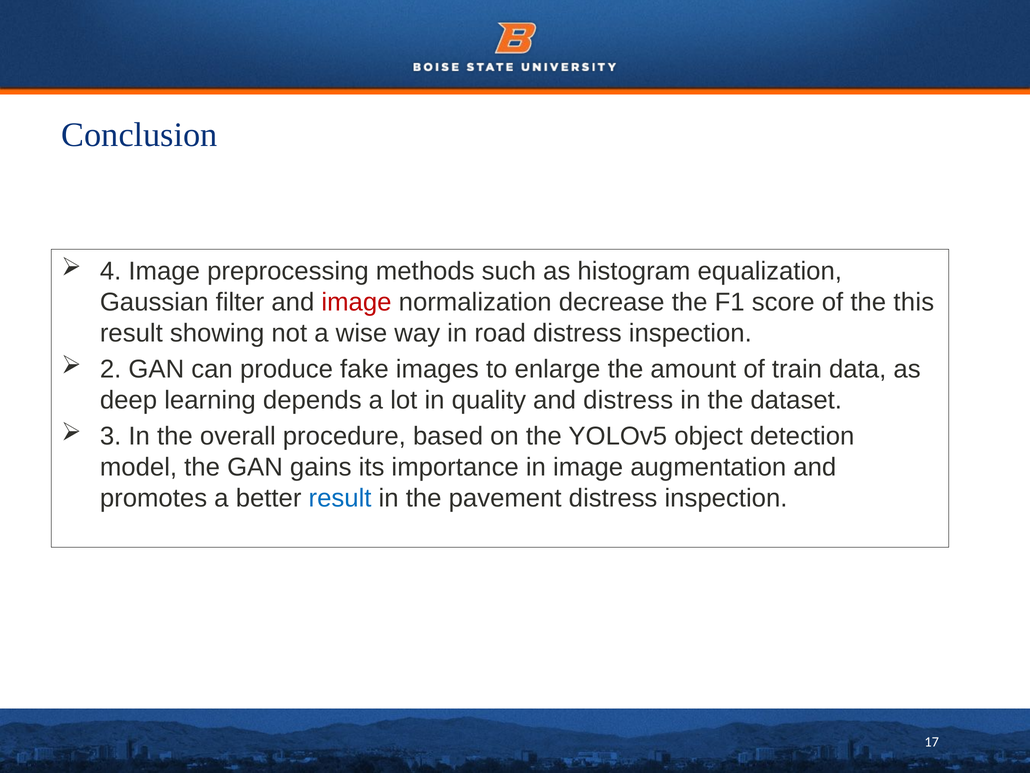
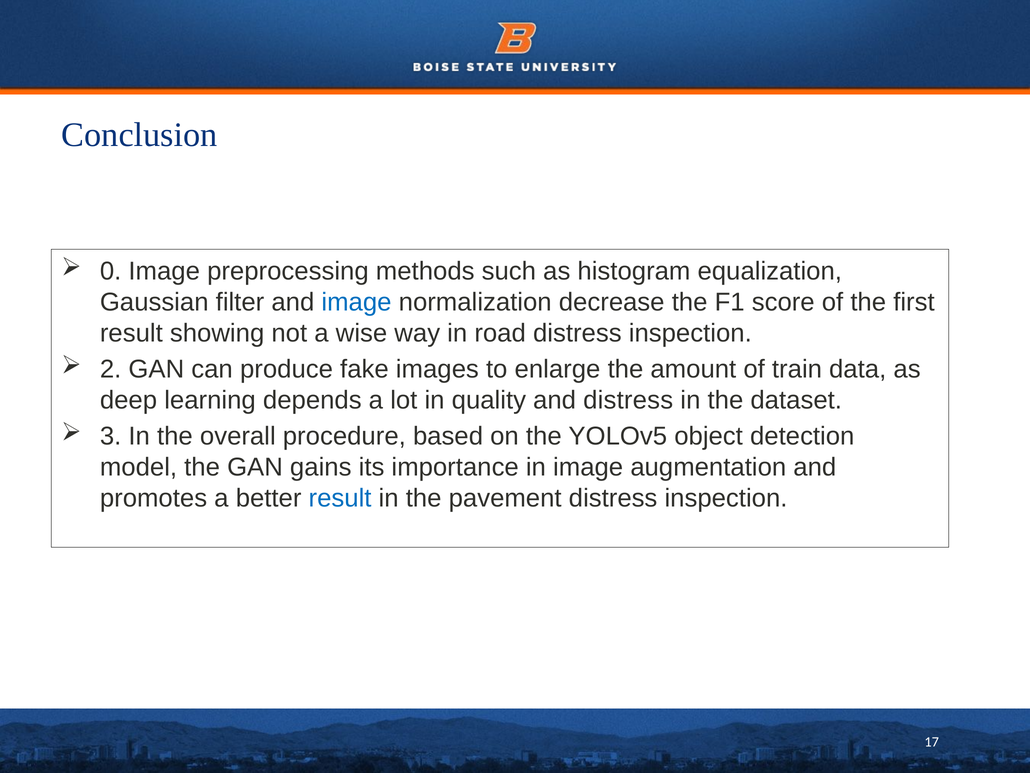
4: 4 -> 0 (111, 271)
image colour: red -> blue (356, 302)
this: this -> first (914, 302)
